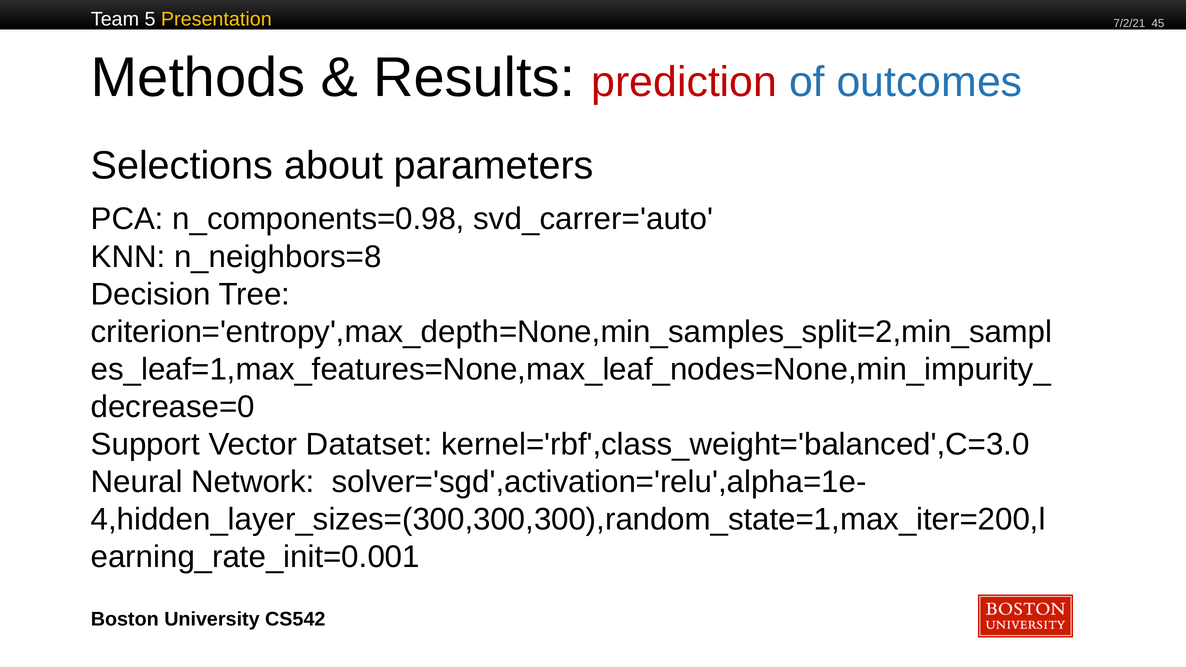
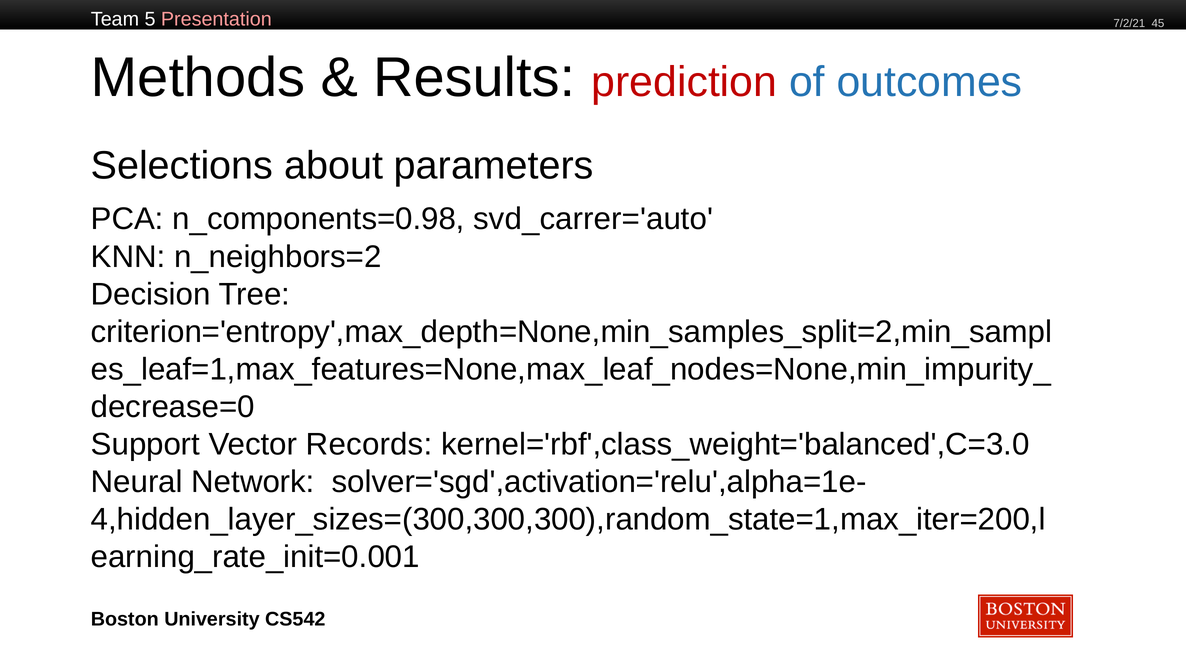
Presentation colour: yellow -> pink (216, 19)
n_neighbors=8: n_neighbors=8 -> n_neighbors=2 (278, 257)
Datatset: Datatset -> Records (369, 444)
